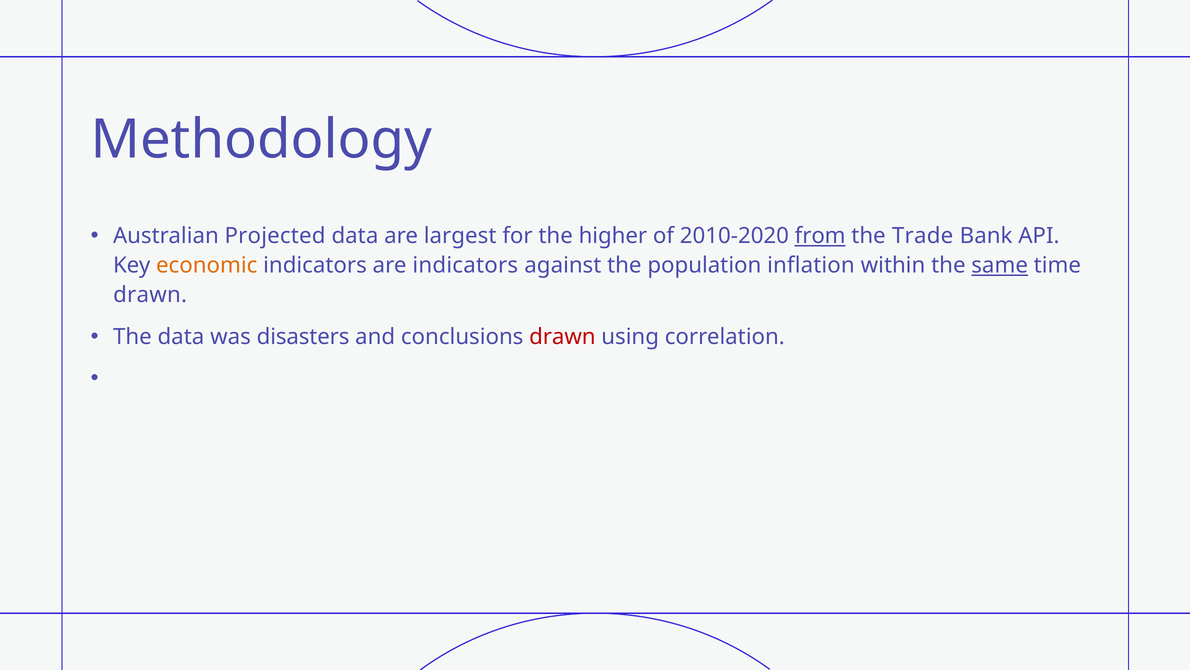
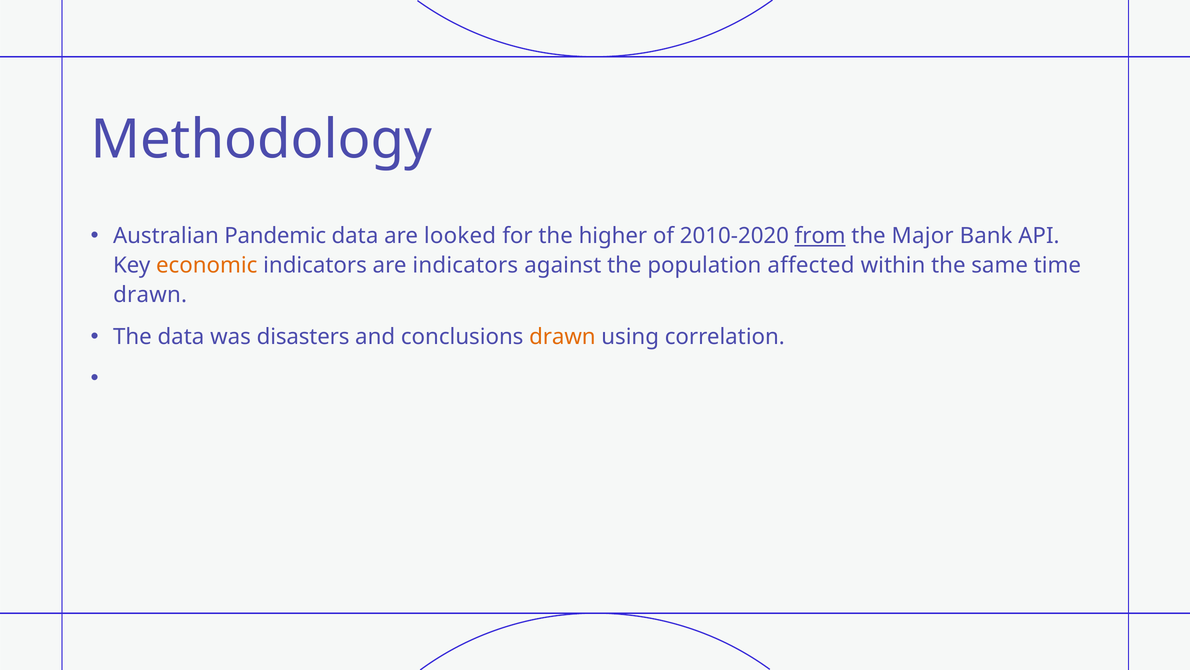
Projected: Projected -> Pandemic (275, 236)
largest: largest -> looked (460, 236)
Trade: Trade -> Major (923, 236)
inflation: inflation -> affected (811, 265)
same underline: present -> none (1000, 265)
drawn colour: red -> orange (562, 337)
